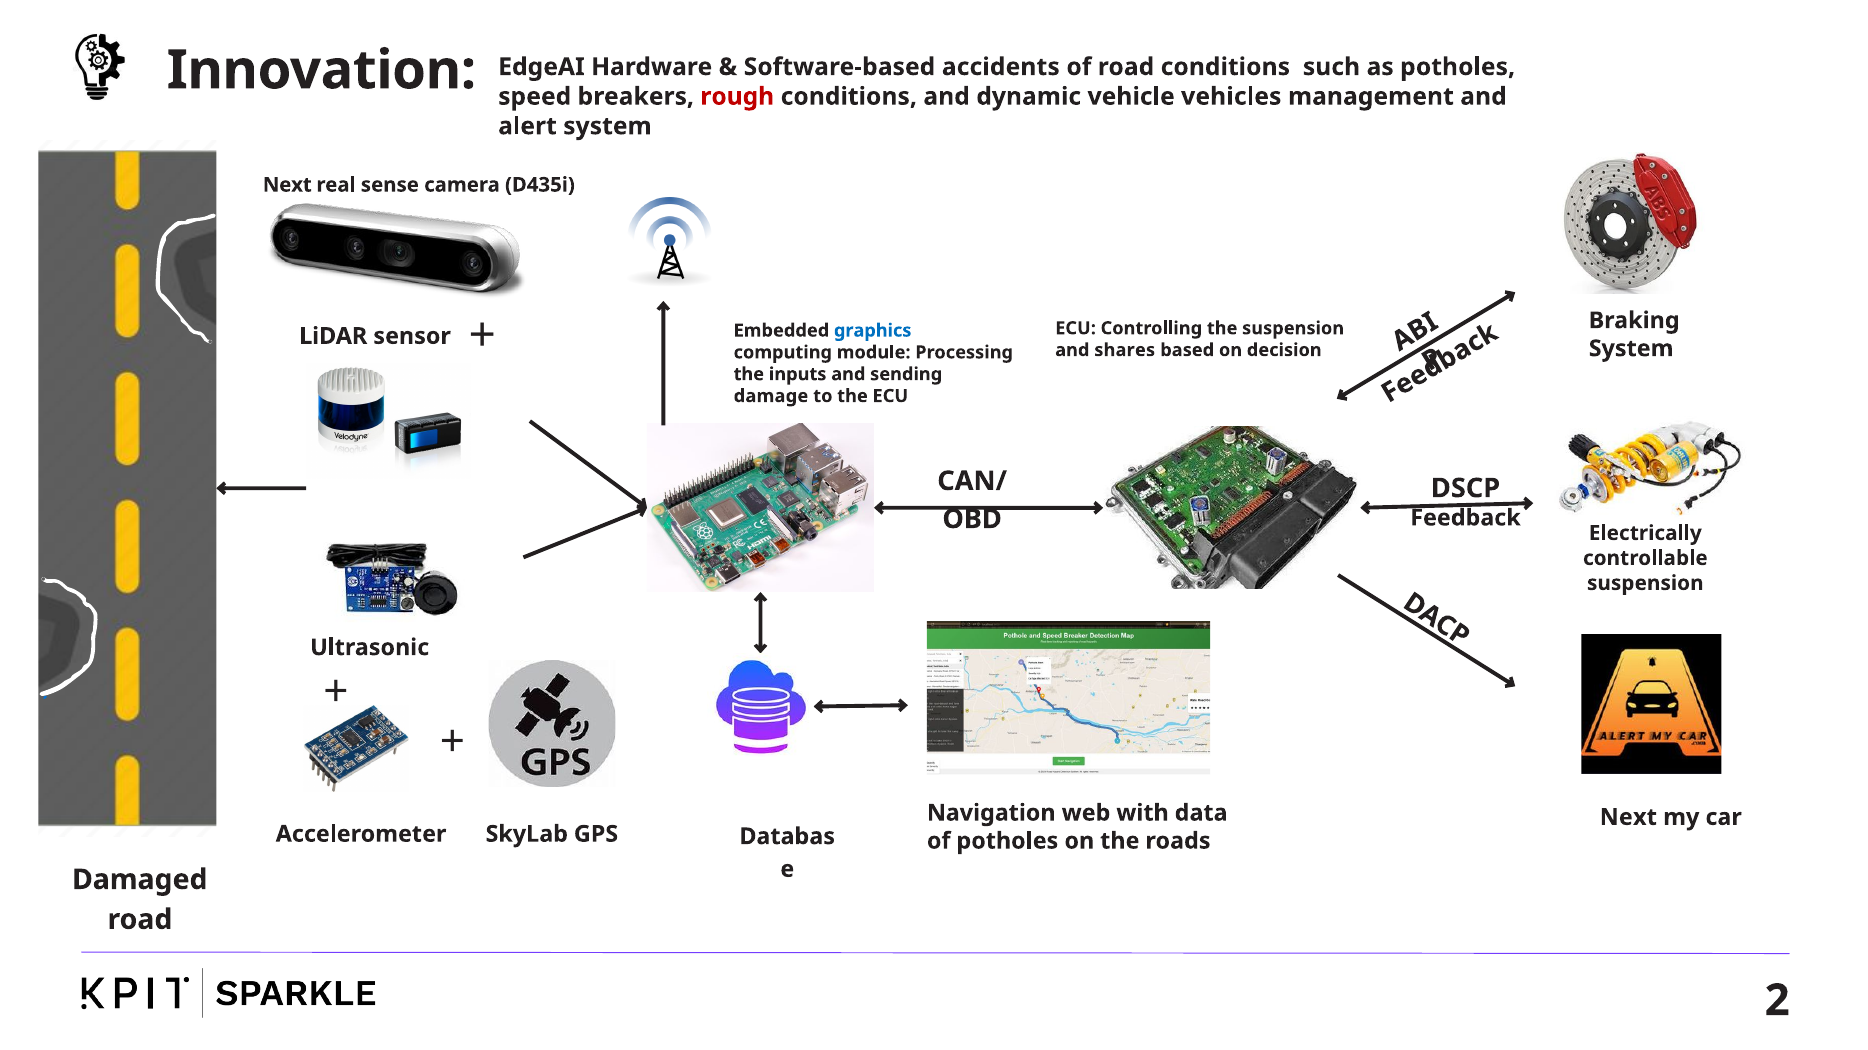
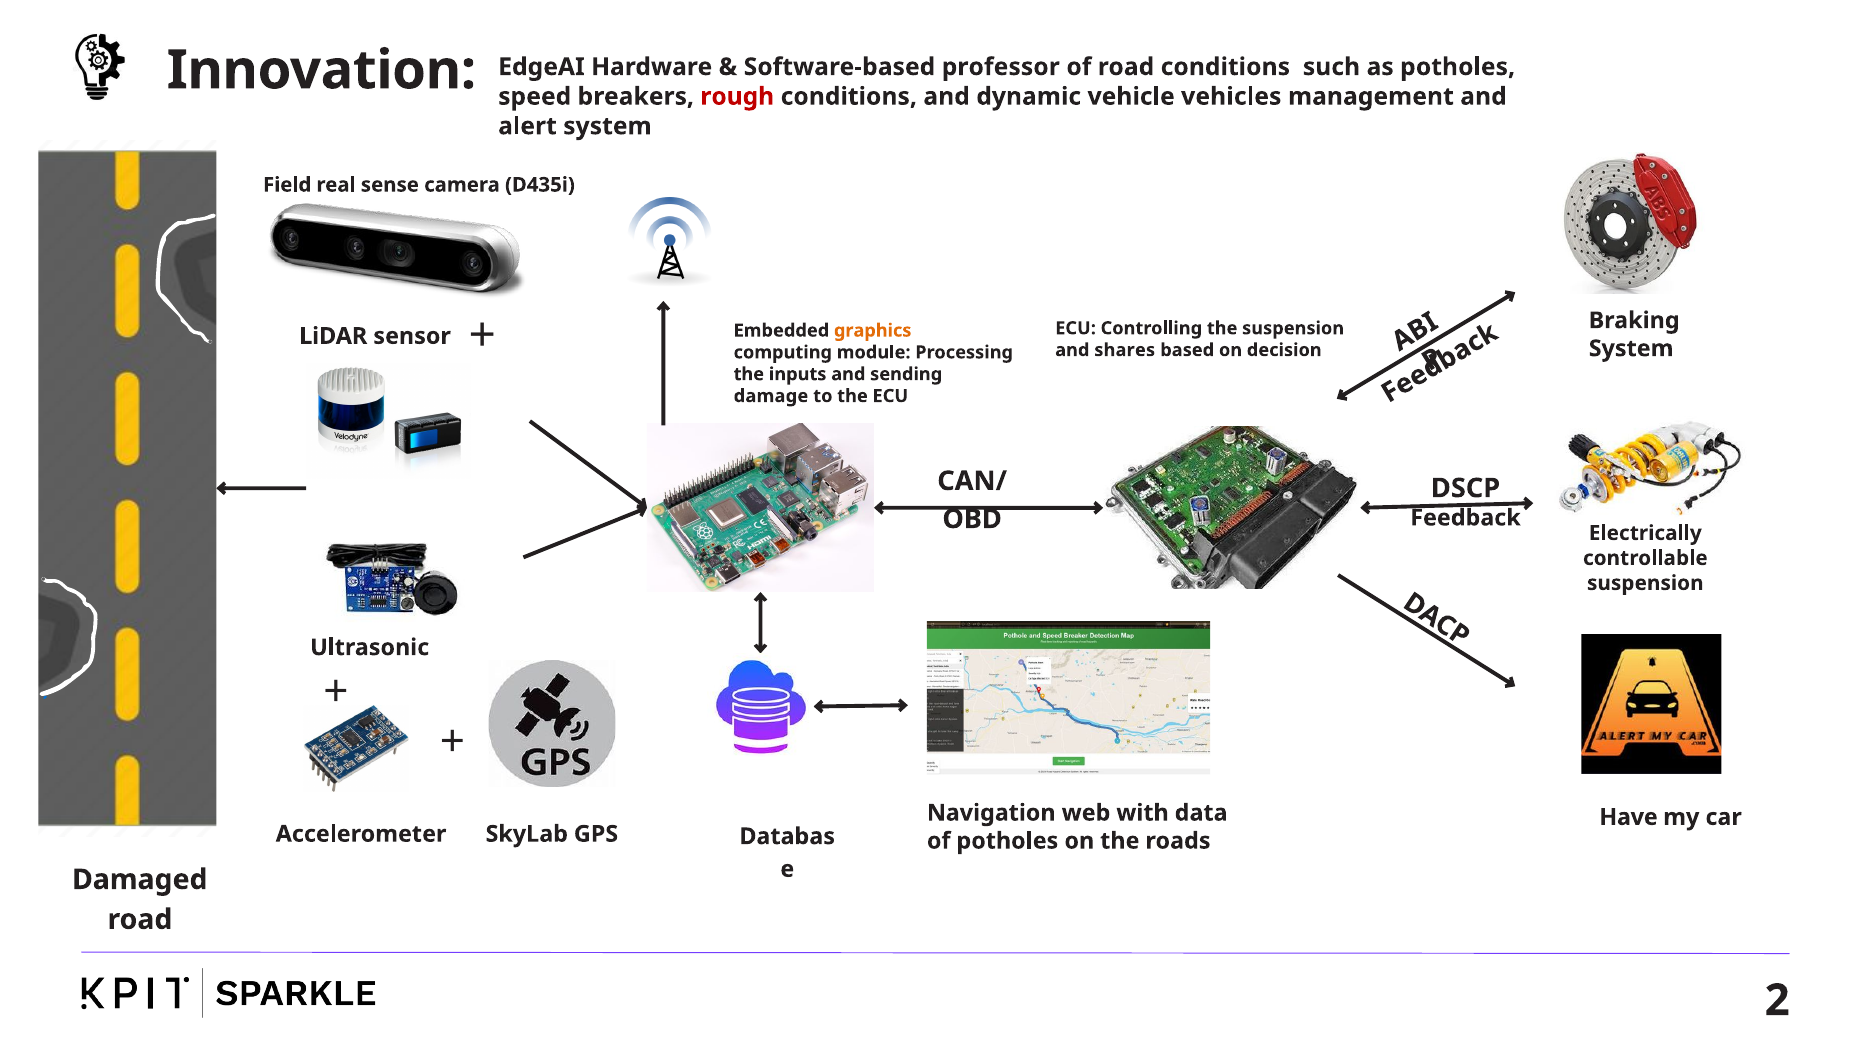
accidents: accidents -> professor (1001, 67)
Next: Next -> Field (287, 185)
graphics colour: blue -> orange (873, 331)
Next: Next -> Have (1629, 818)
